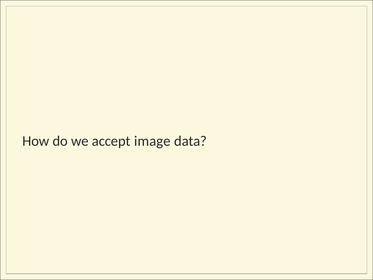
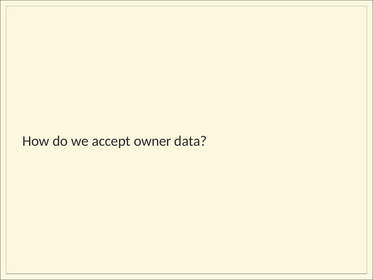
image: image -> owner (152, 141)
